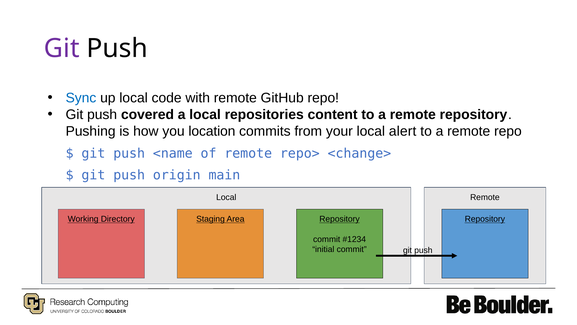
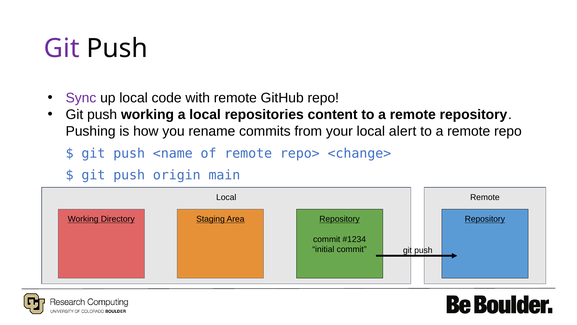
Sync colour: blue -> purple (81, 98)
push covered: covered -> working (147, 114)
location: location -> rename (212, 131)
